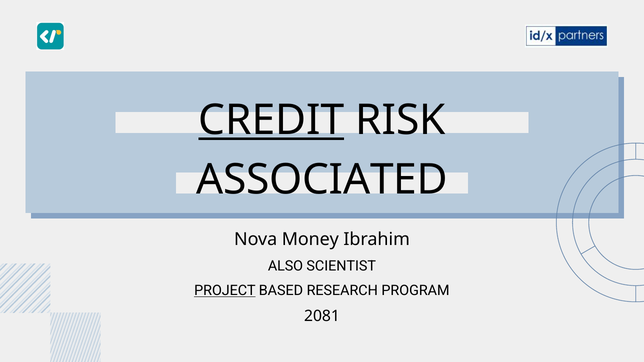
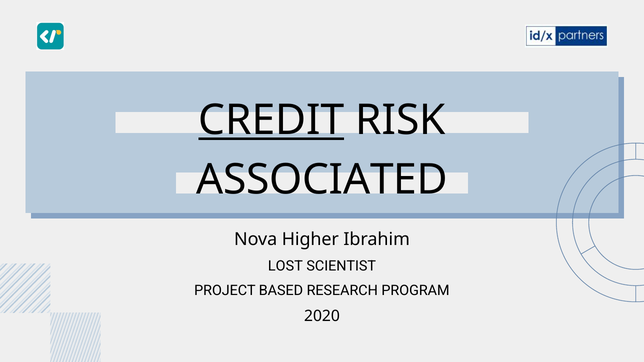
Money: Money -> Higher (310, 240)
ALSO: ALSO -> LOST (285, 266)
PROJECT underline: present -> none (225, 291)
2081: 2081 -> 2020 (322, 316)
